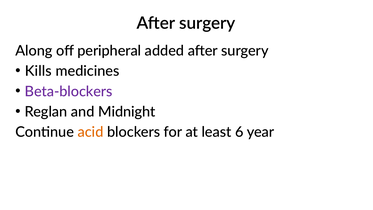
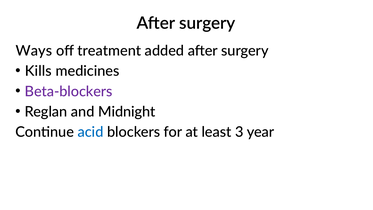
Along: Along -> Ways (34, 51)
peripheral: peripheral -> treatment (109, 51)
acid colour: orange -> blue (91, 132)
6: 6 -> 3 (239, 132)
